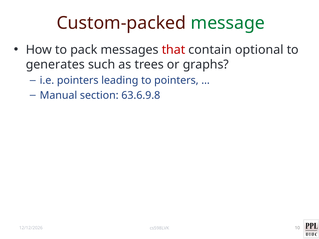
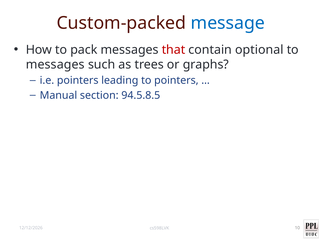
message colour: green -> blue (228, 23)
generates: generates -> messages (55, 65)
63.6.9.8: 63.6.9.8 -> 94.5.8.5 (141, 95)
